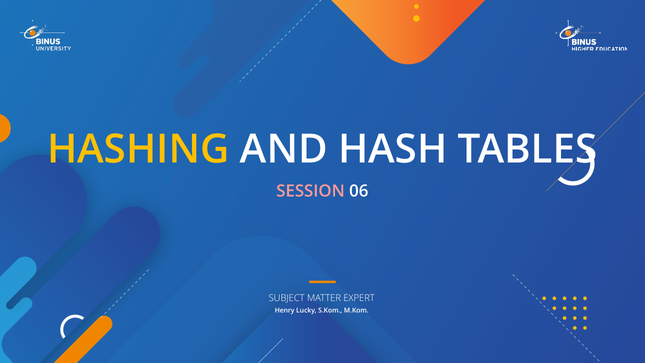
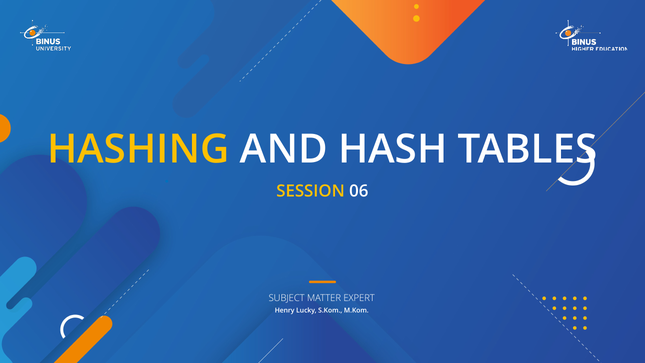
SESSION colour: pink -> yellow (311, 191)
